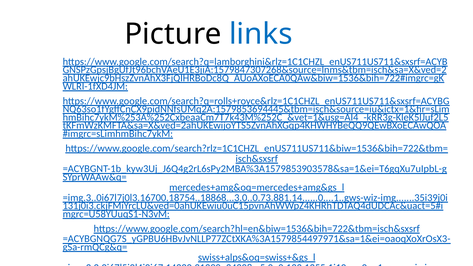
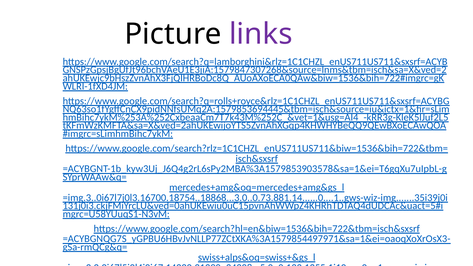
links colour: blue -> purple (261, 34)
